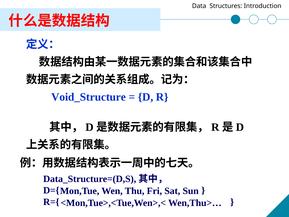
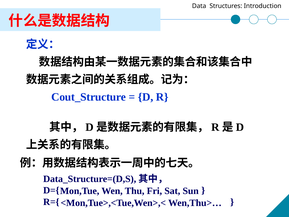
Void_Structure: Void_Structure -> Cout_Structure (89, 97)
